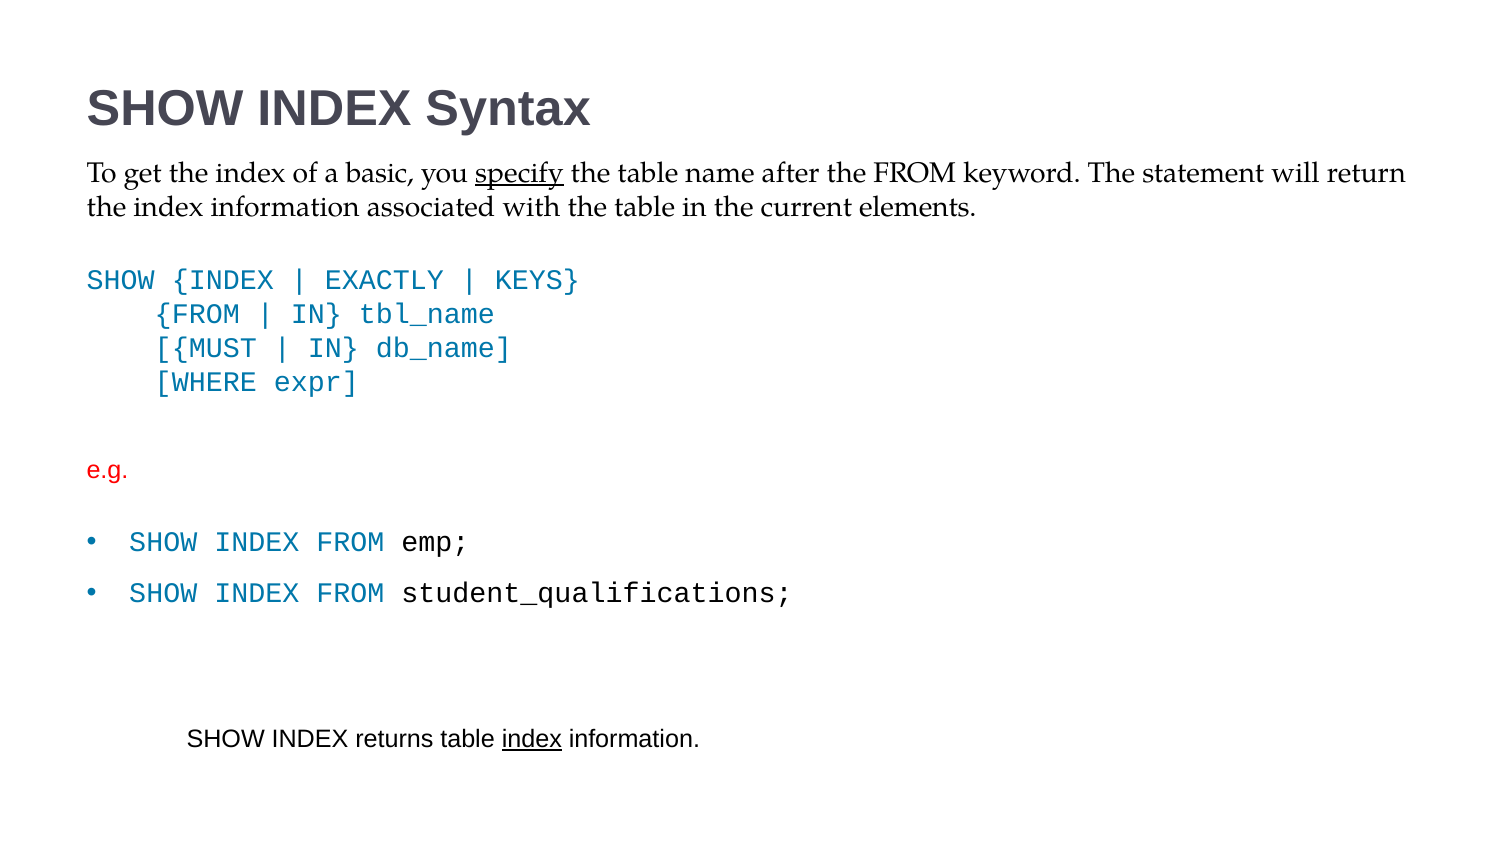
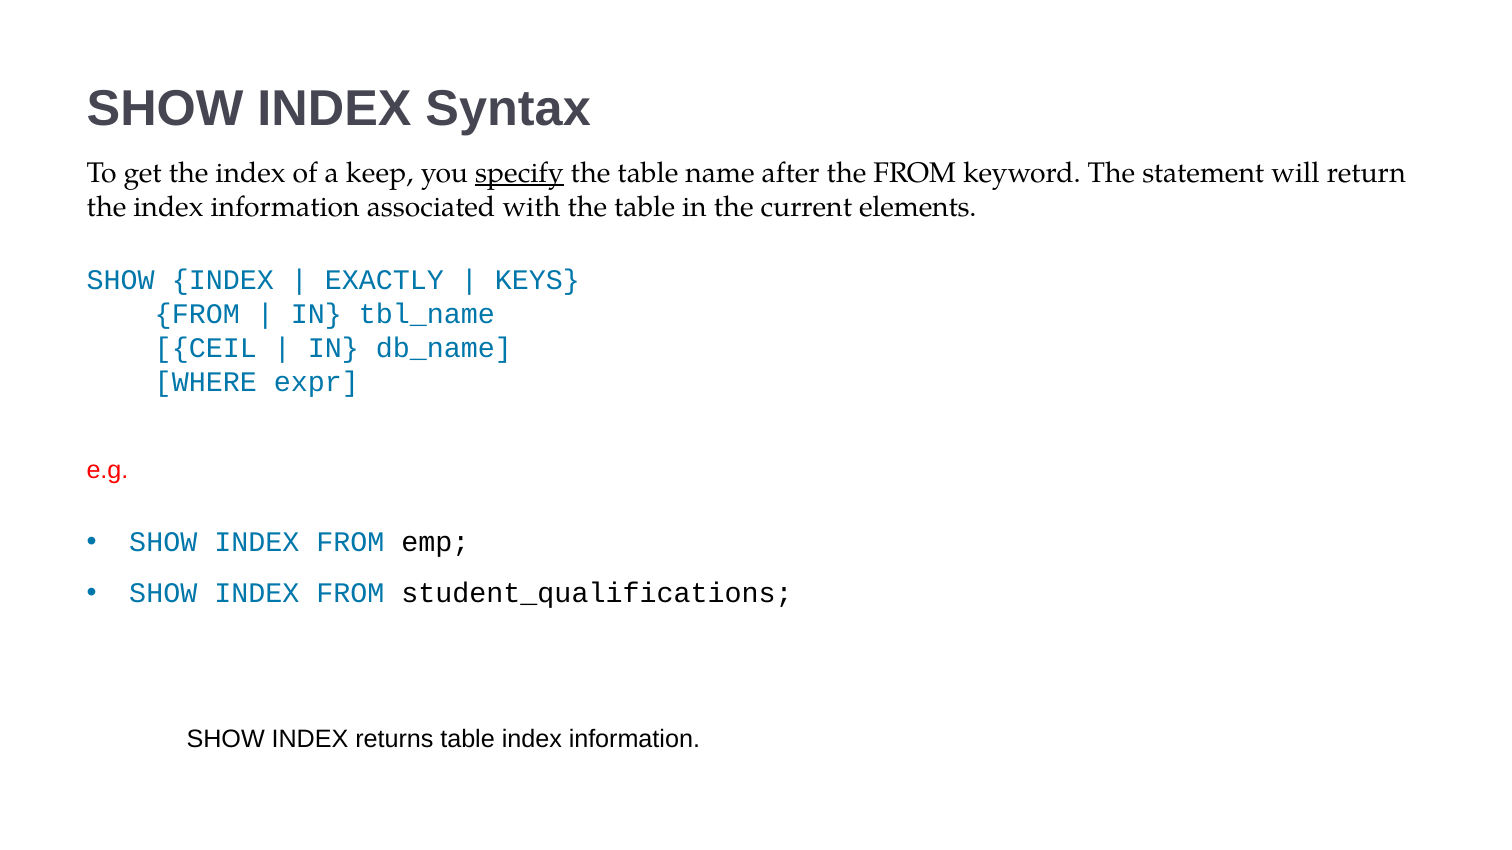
basic: basic -> keep (380, 173)
MUST: MUST -> CEIL (206, 348)
index underline: present -> none (532, 740)
